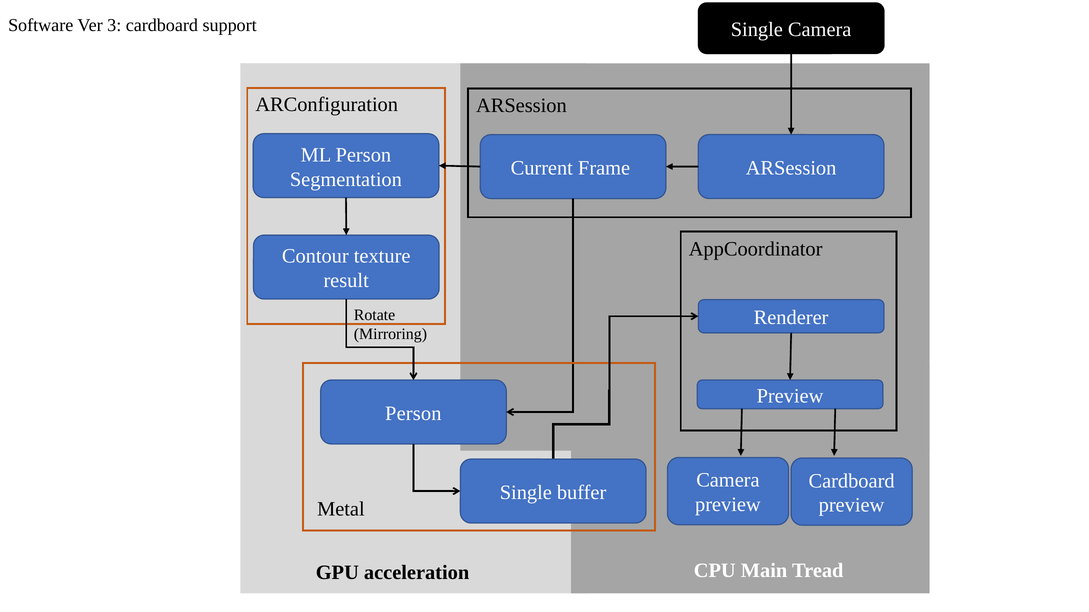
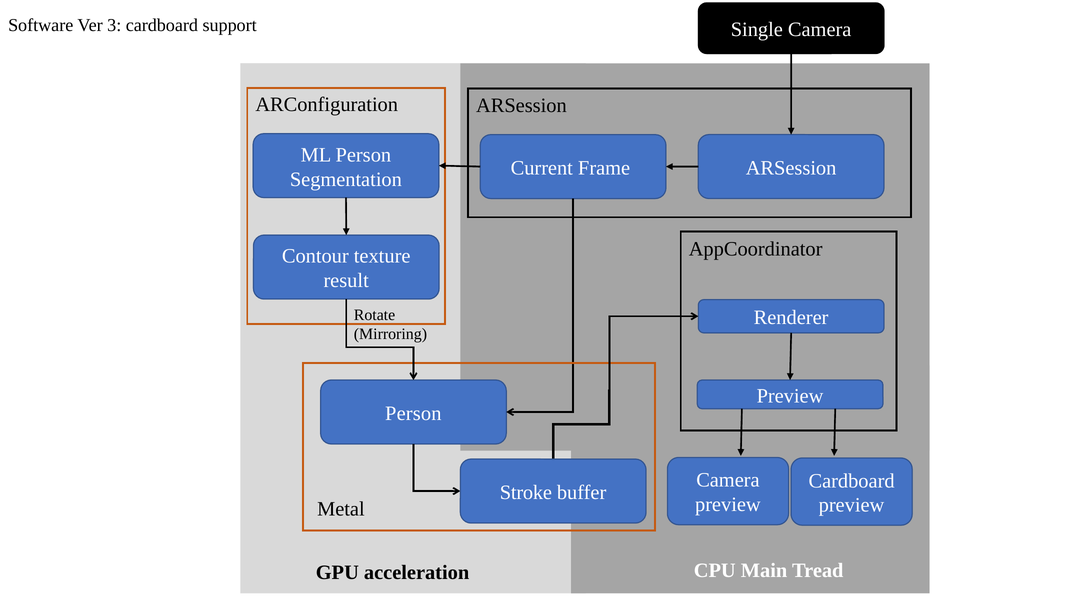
Single: Single -> Stroke (526, 493)
